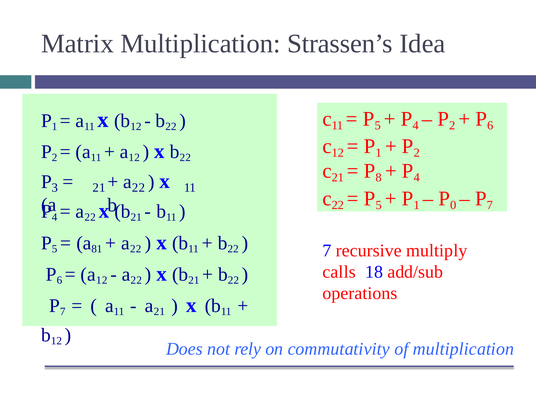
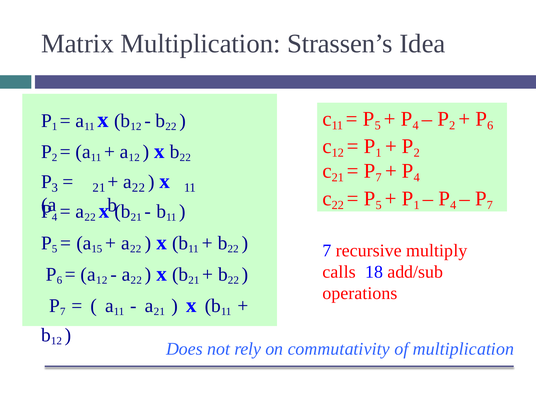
8: 8 -> 7 (379, 177)
0: 0 -> 4 (453, 205)
81: 81 -> 15 (97, 249)
